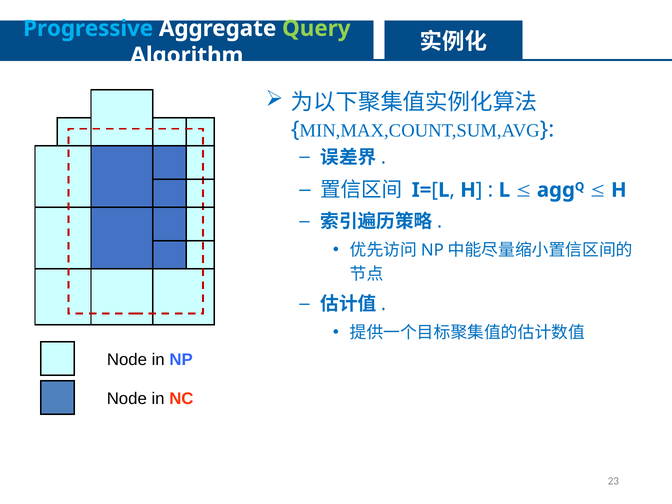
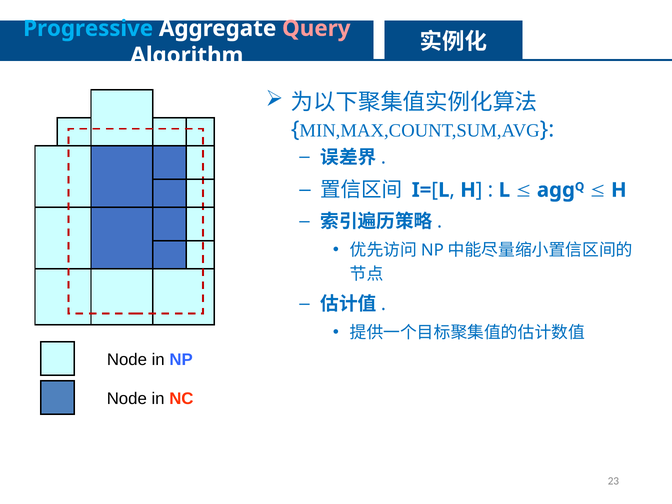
Query colour: light green -> pink (316, 28)
